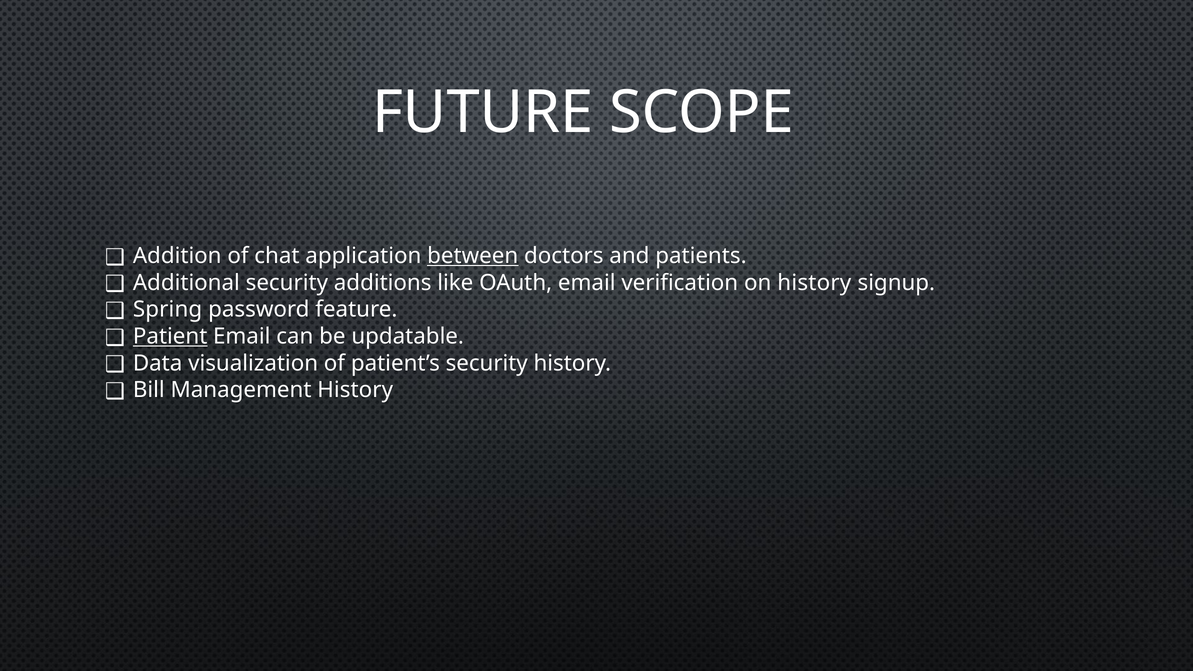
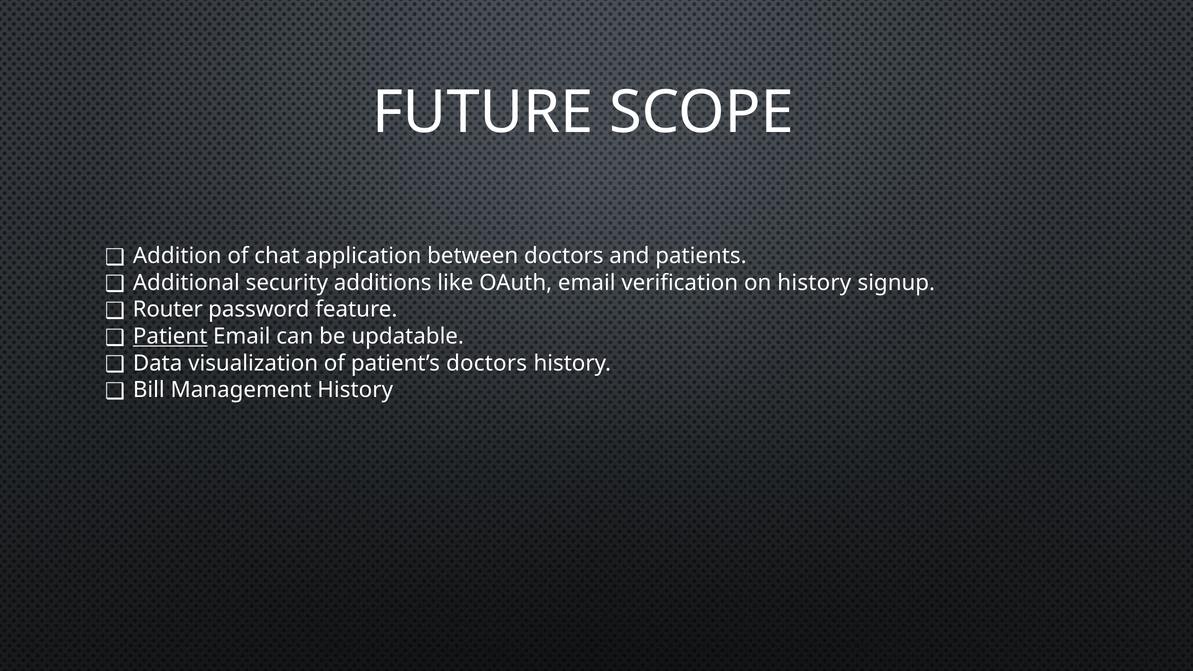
between underline: present -> none (473, 256)
Spring: Spring -> Router (168, 310)
patient’s security: security -> doctors (487, 363)
